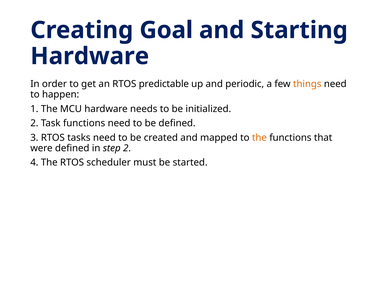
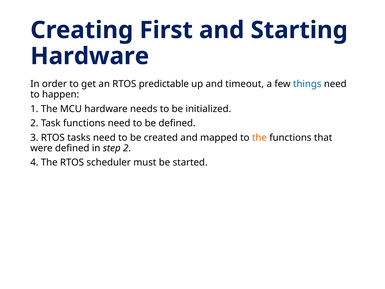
Goal: Goal -> First (166, 30)
periodic: periodic -> timeout (245, 84)
things colour: orange -> blue (307, 84)
